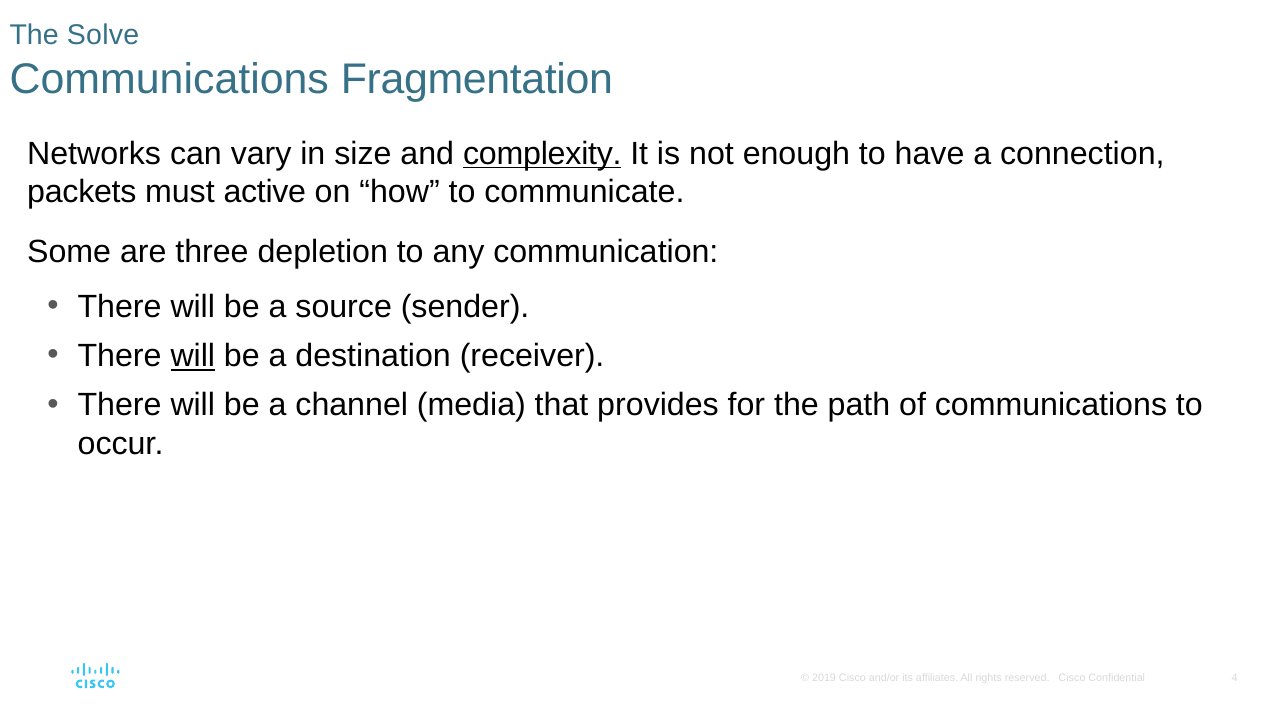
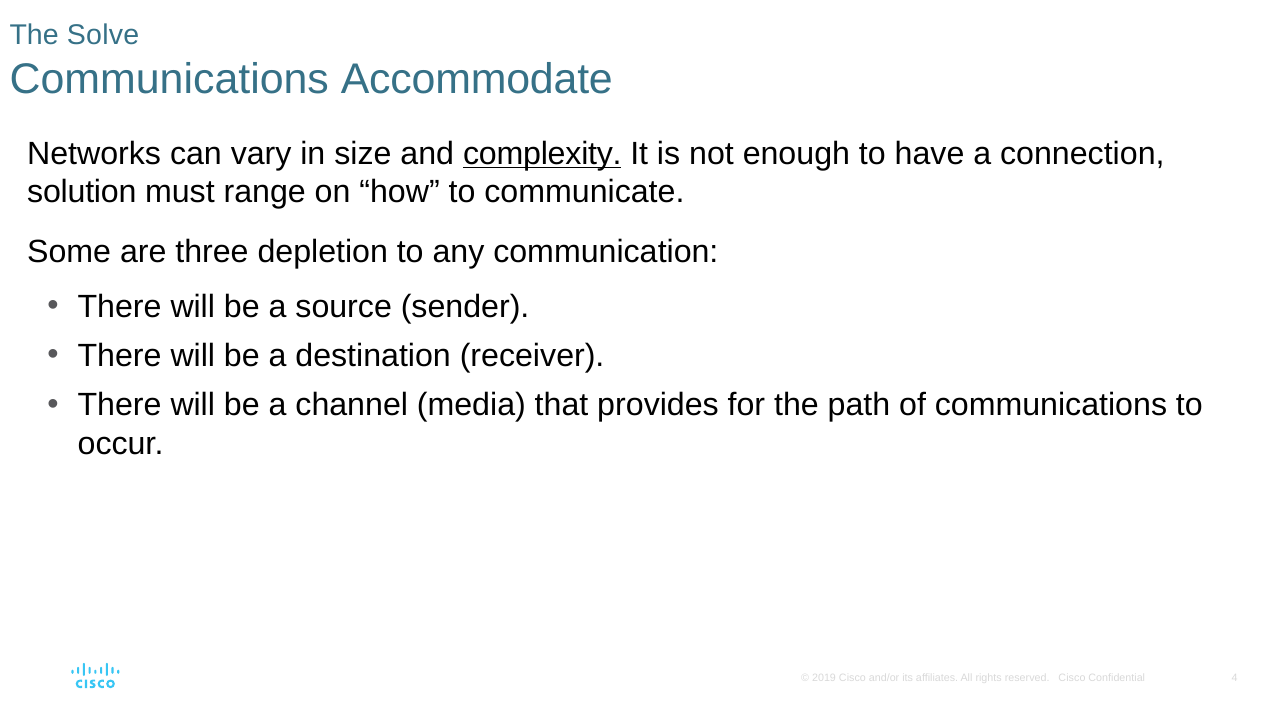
Fragmentation: Fragmentation -> Accommodate (477, 79)
packets: packets -> solution (82, 192)
active: active -> range (265, 192)
will underline: present -> none (193, 356)
